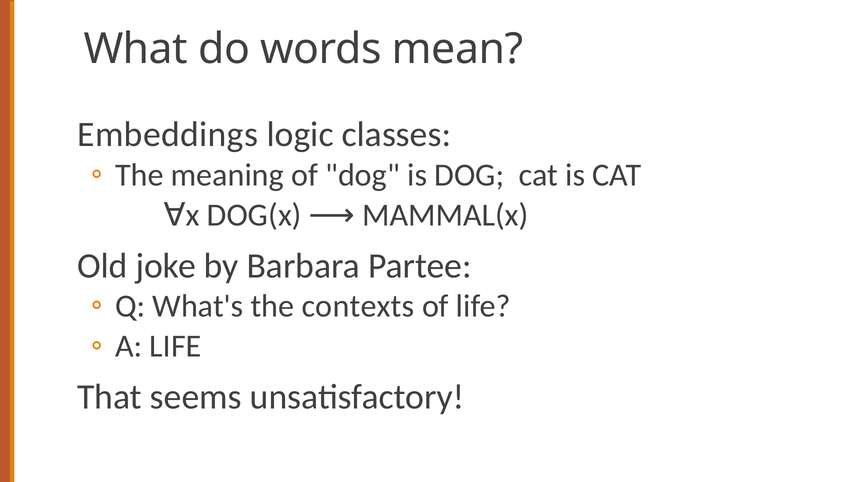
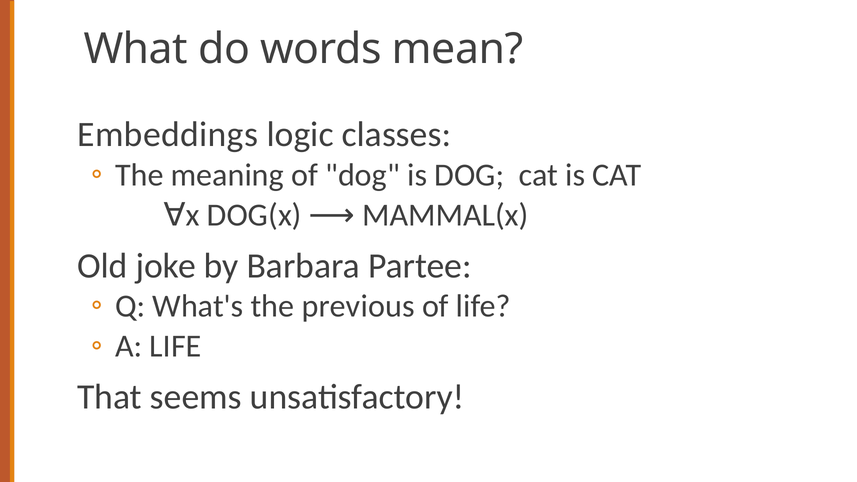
contexts: contexts -> previous (358, 306)
